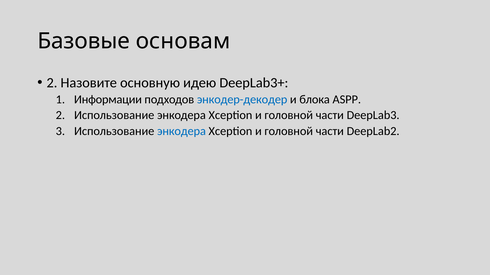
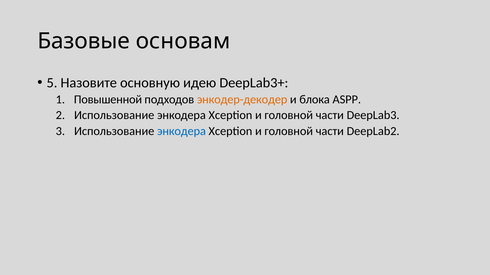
2: 2 -> 5 (52, 83)
Информации: Информации -> Повышенной (108, 100)
энкодер-декодер colour: blue -> orange (242, 100)
